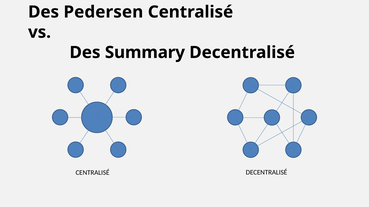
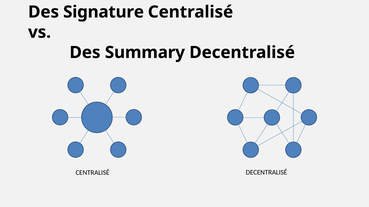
Pedersen: Pedersen -> Signature (104, 12)
